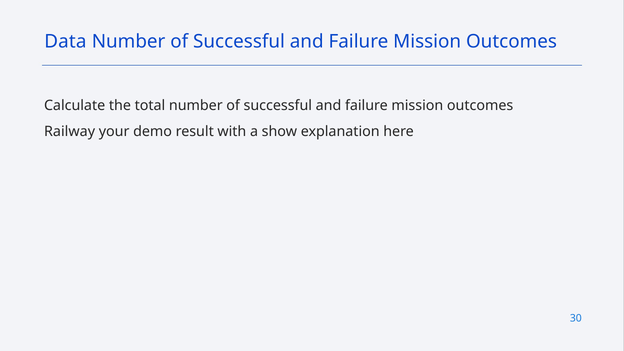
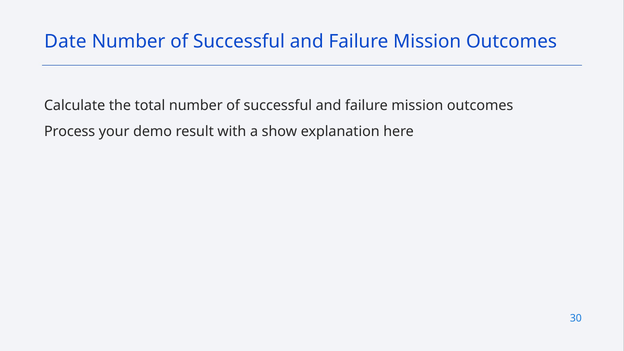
Data: Data -> Date (65, 42)
Railway: Railway -> Process (70, 132)
